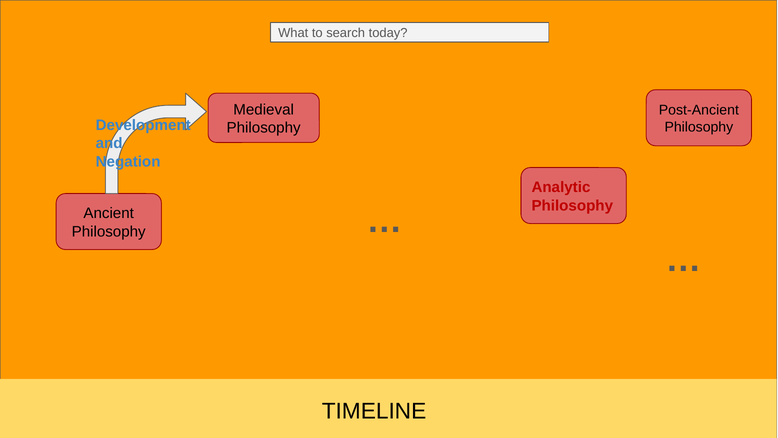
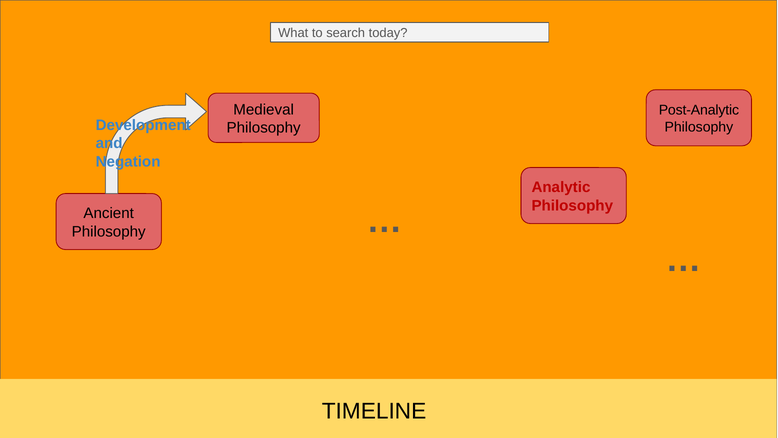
Post-Ancient: Post-Ancient -> Post-Analytic (699, 110)
